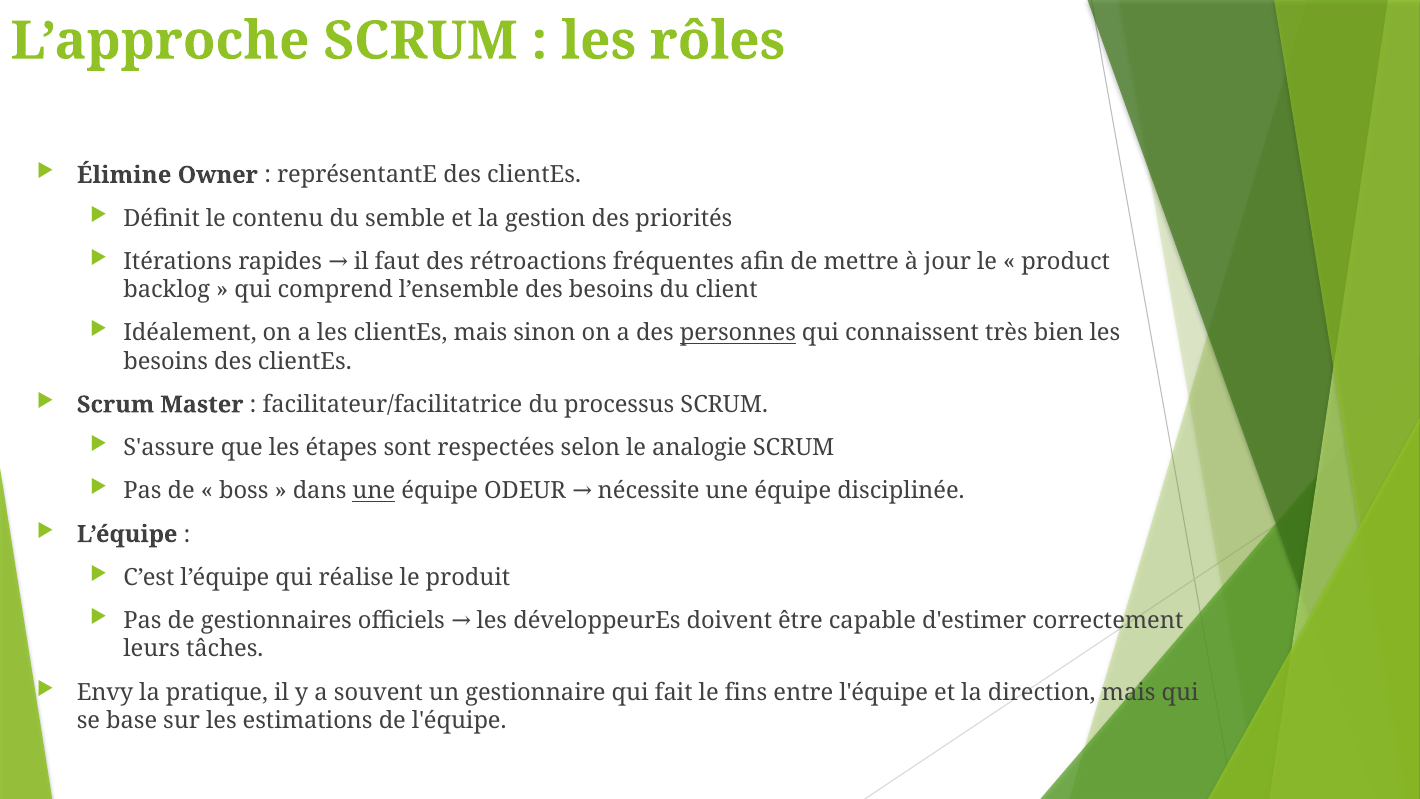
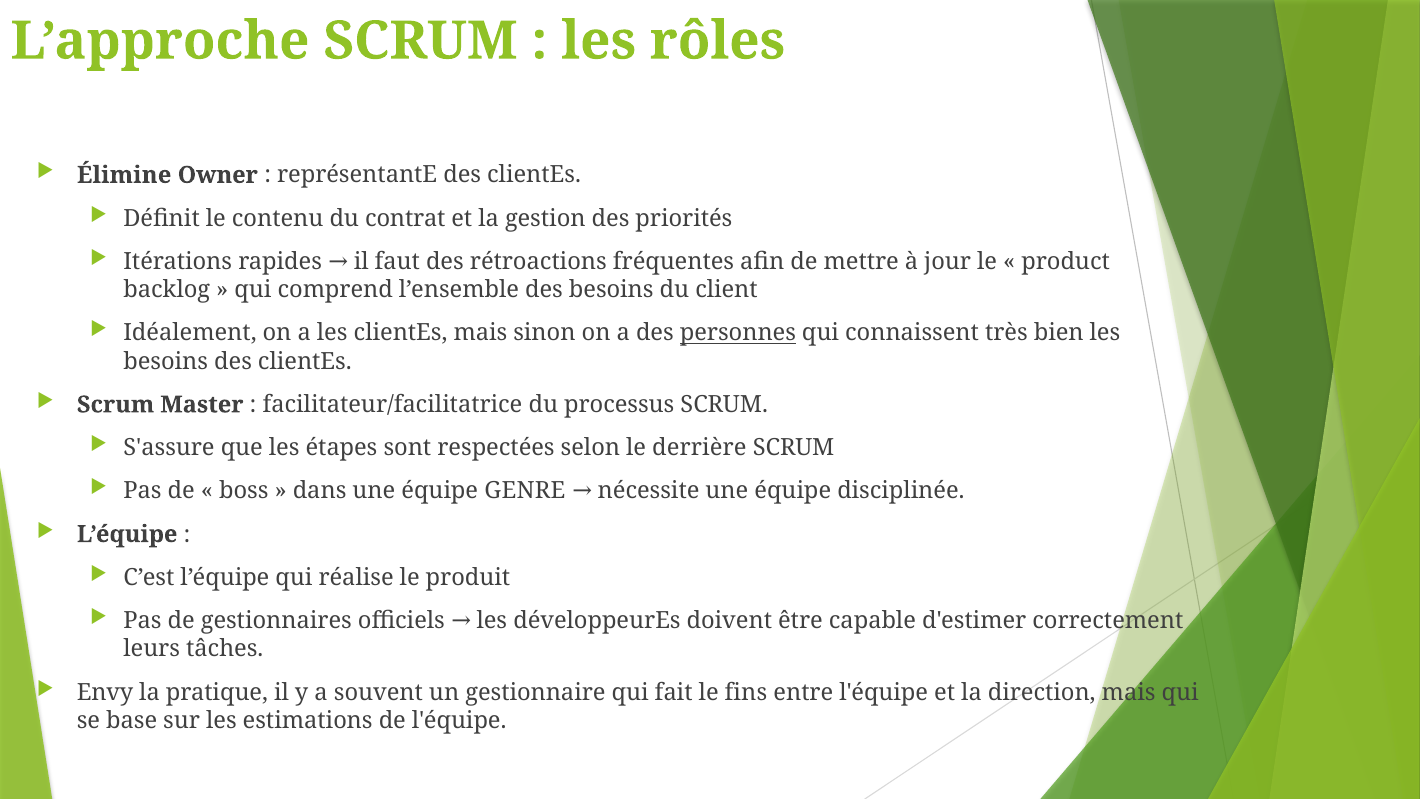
semble: semble -> contrat (405, 218)
analogie: analogie -> derrière (699, 448)
une underline: present -> none (374, 491)
ODEUR: ODEUR -> GENRE (525, 491)
